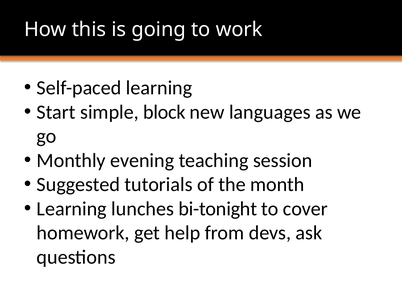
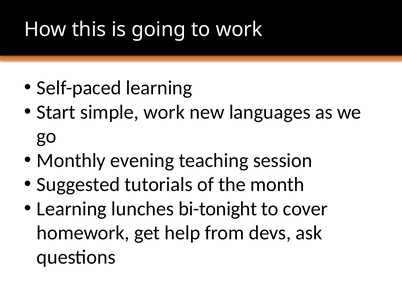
simple block: block -> work (164, 112)
